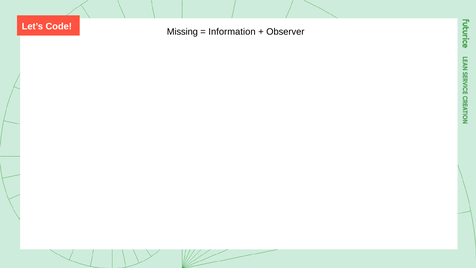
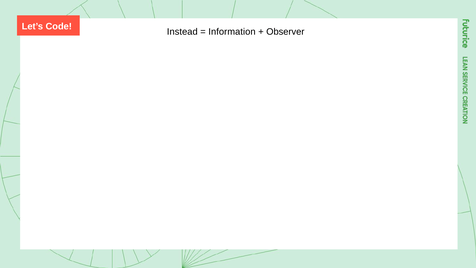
Missing: Missing -> Instead (182, 32)
